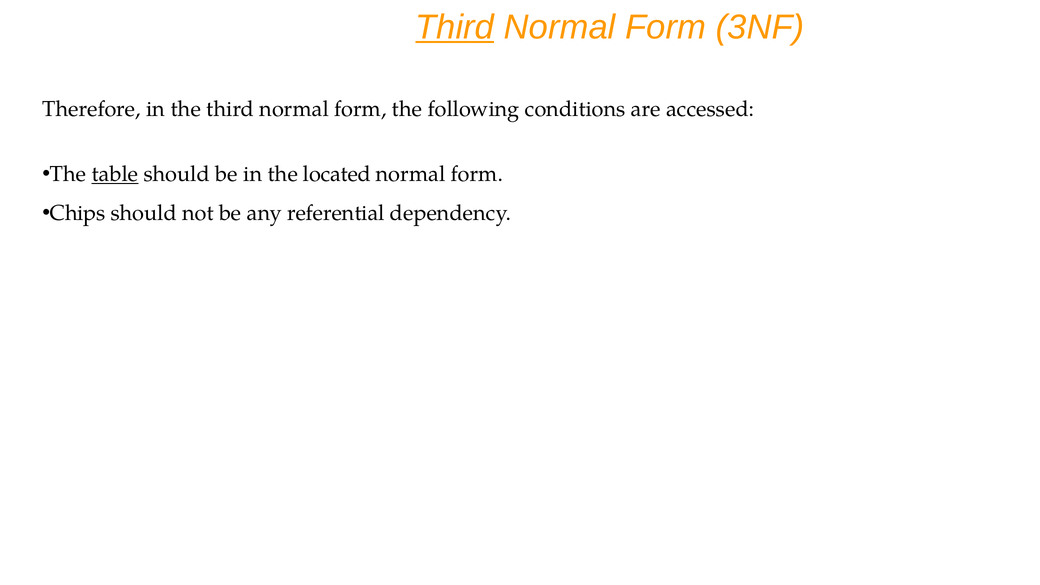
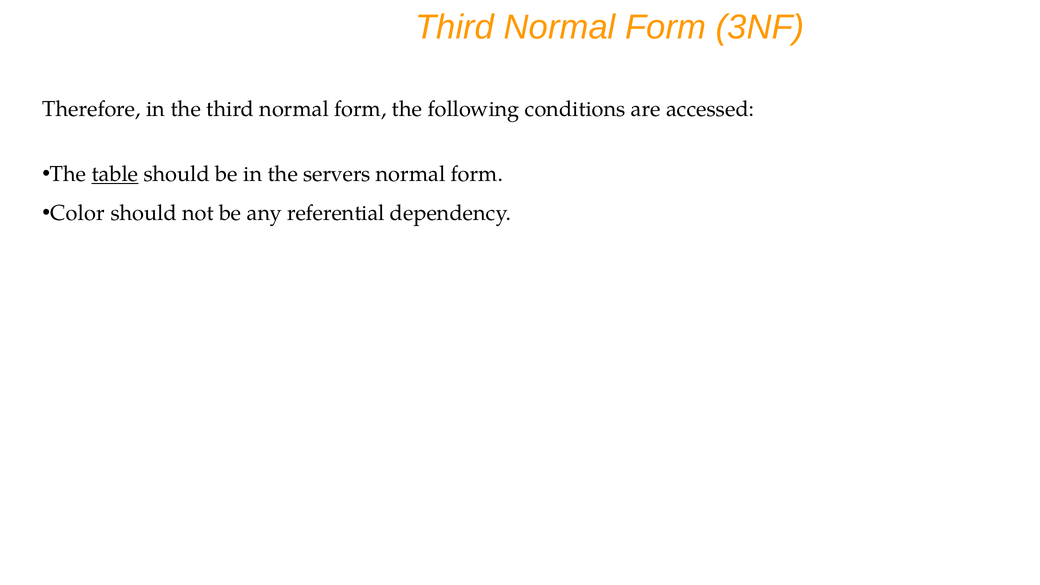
Third underline: present -> none (455, 27)
located: located -> servers (337, 174)
Chips: Chips -> Color (77, 213)
